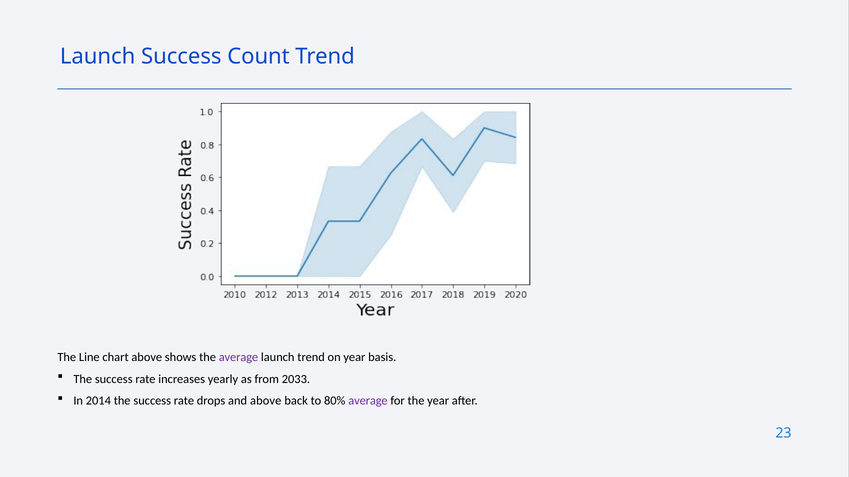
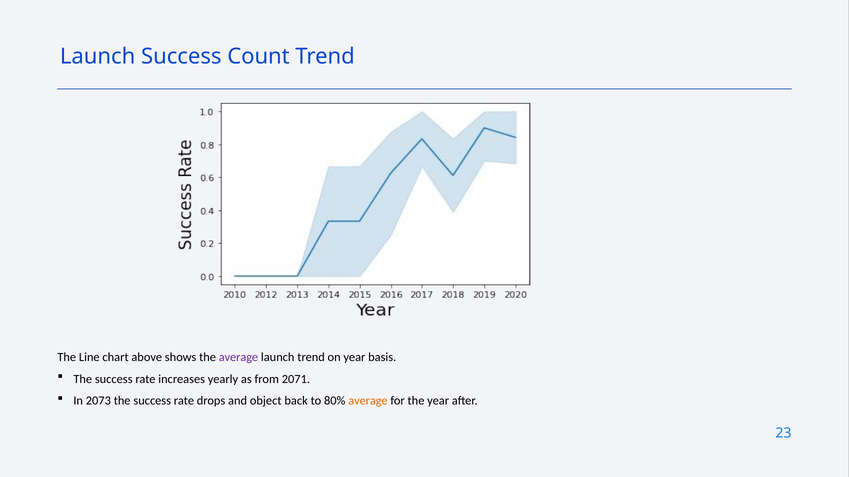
2033: 2033 -> 2071 (296, 379)
2014: 2014 -> 2073 (98, 401)
and above: above -> object (266, 401)
average colour: purple -> orange (368, 401)
